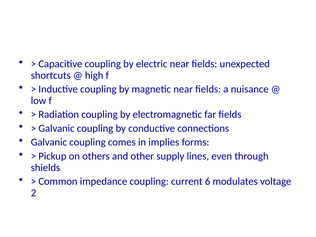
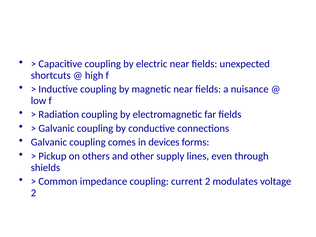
implies: implies -> devices (164, 142)
current 6: 6 -> 2 (208, 181)
